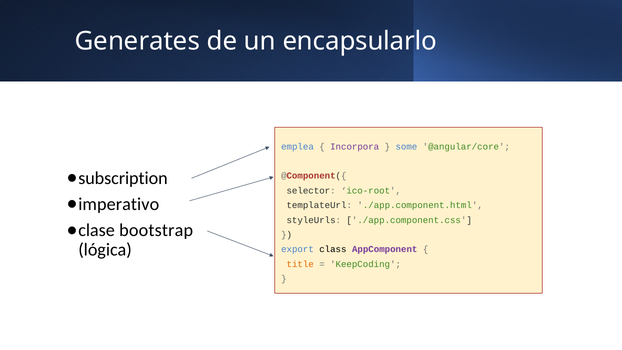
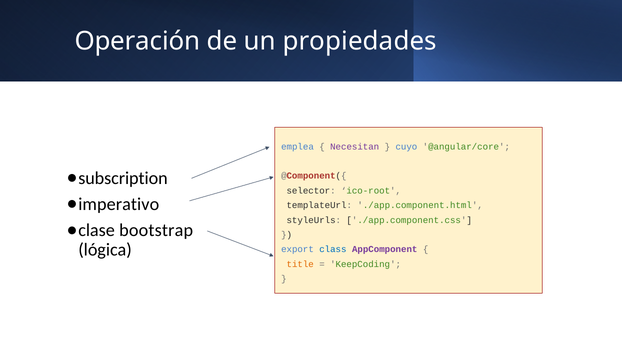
Generates: Generates -> Operación (137, 41)
encapsularlo: encapsularlo -> propiedades (360, 41)
Incorpora: Incorpora -> Necesitan (355, 146)
some: some -> cuyo (406, 146)
class colour: black -> blue (333, 249)
